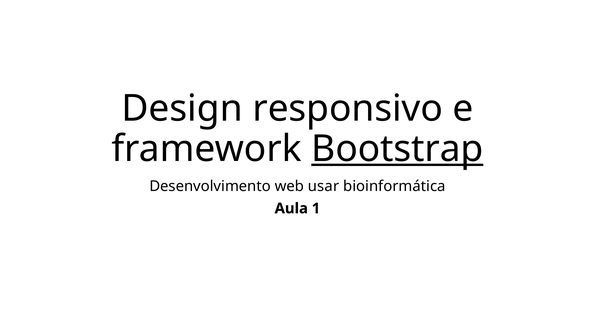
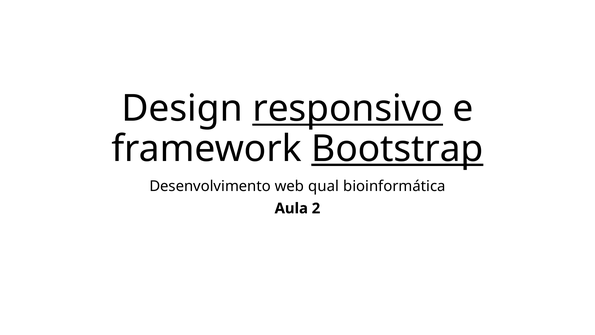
responsivo underline: none -> present (348, 109)
usar: usar -> qual (324, 186)
1: 1 -> 2 (316, 208)
